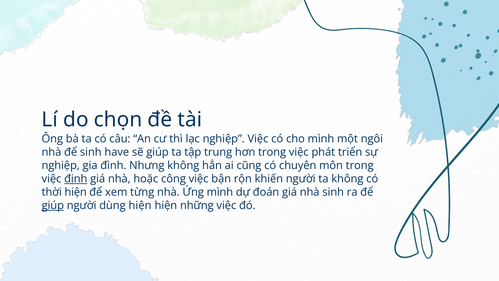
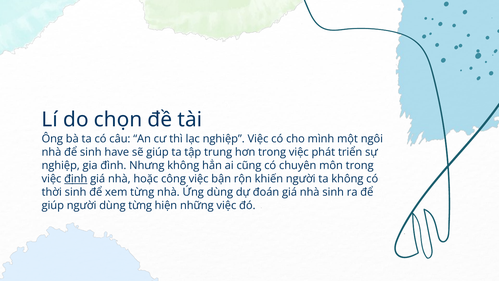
thời hiện: hiện -> sinh (76, 192)
Ứng mình: mình -> dùng (220, 192)
giúp underline: present -> none (53, 205)
dùng hiện: hiện -> từng (140, 205)
